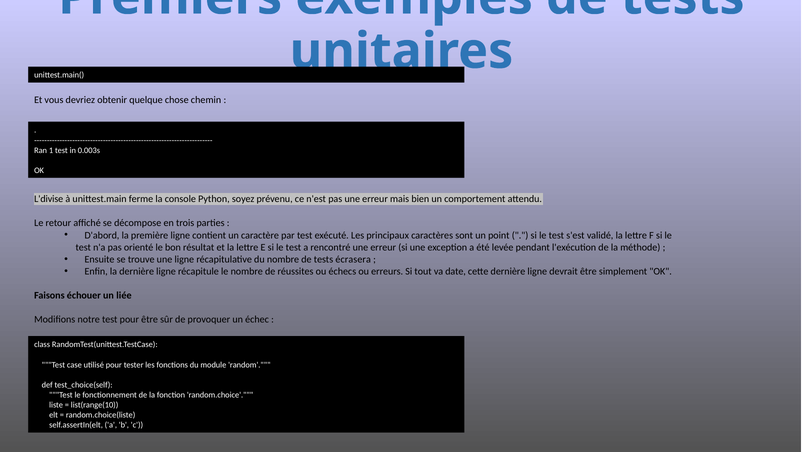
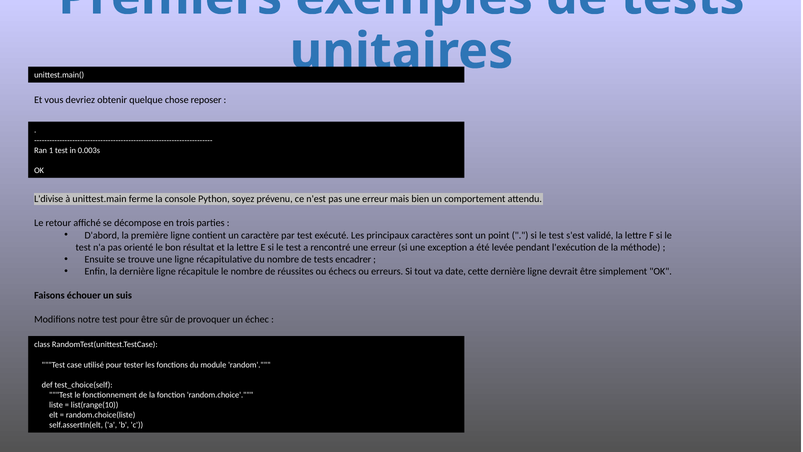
chemin: chemin -> reposer (206, 100)
écrasera: écrasera -> encadrer (353, 259)
liée: liée -> suis (124, 295)
